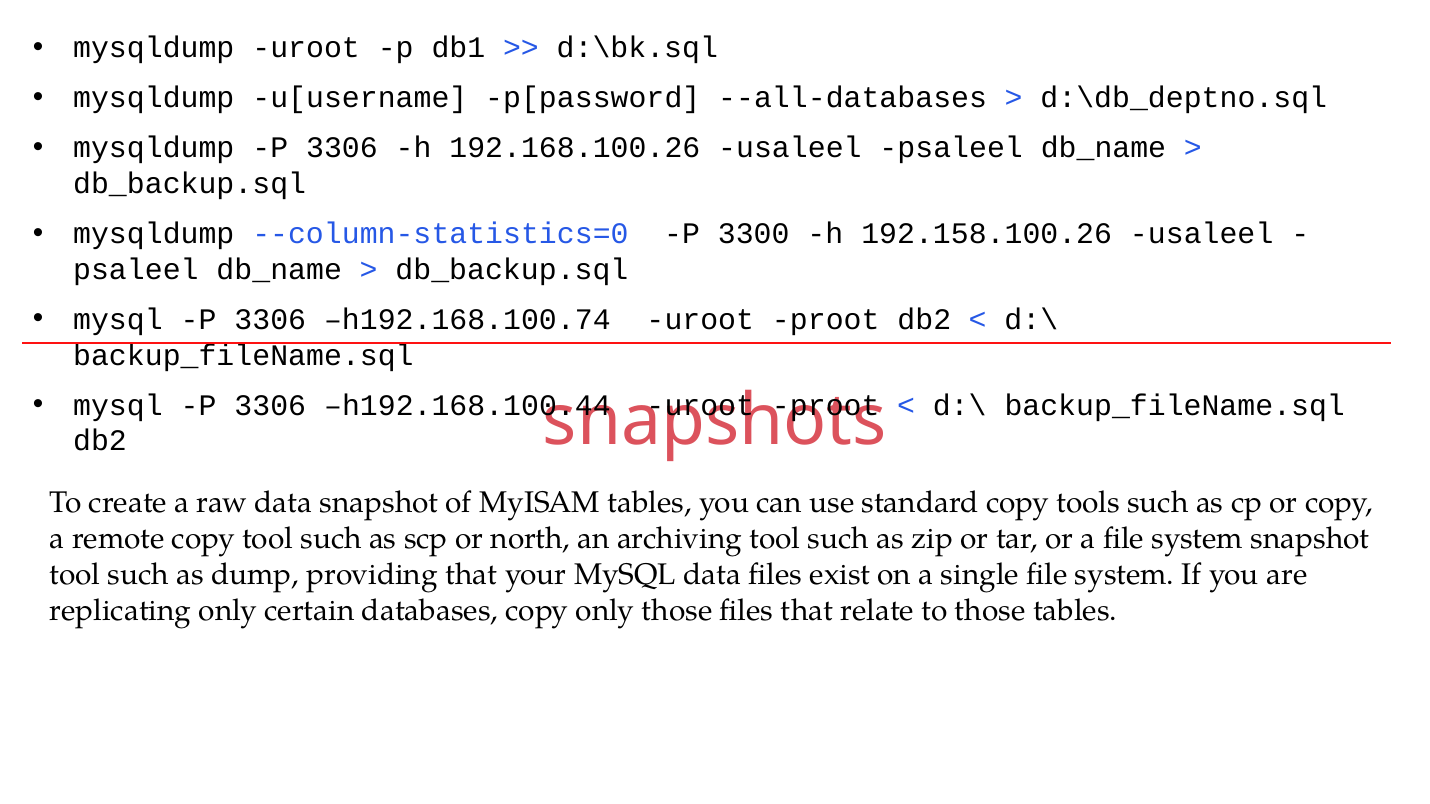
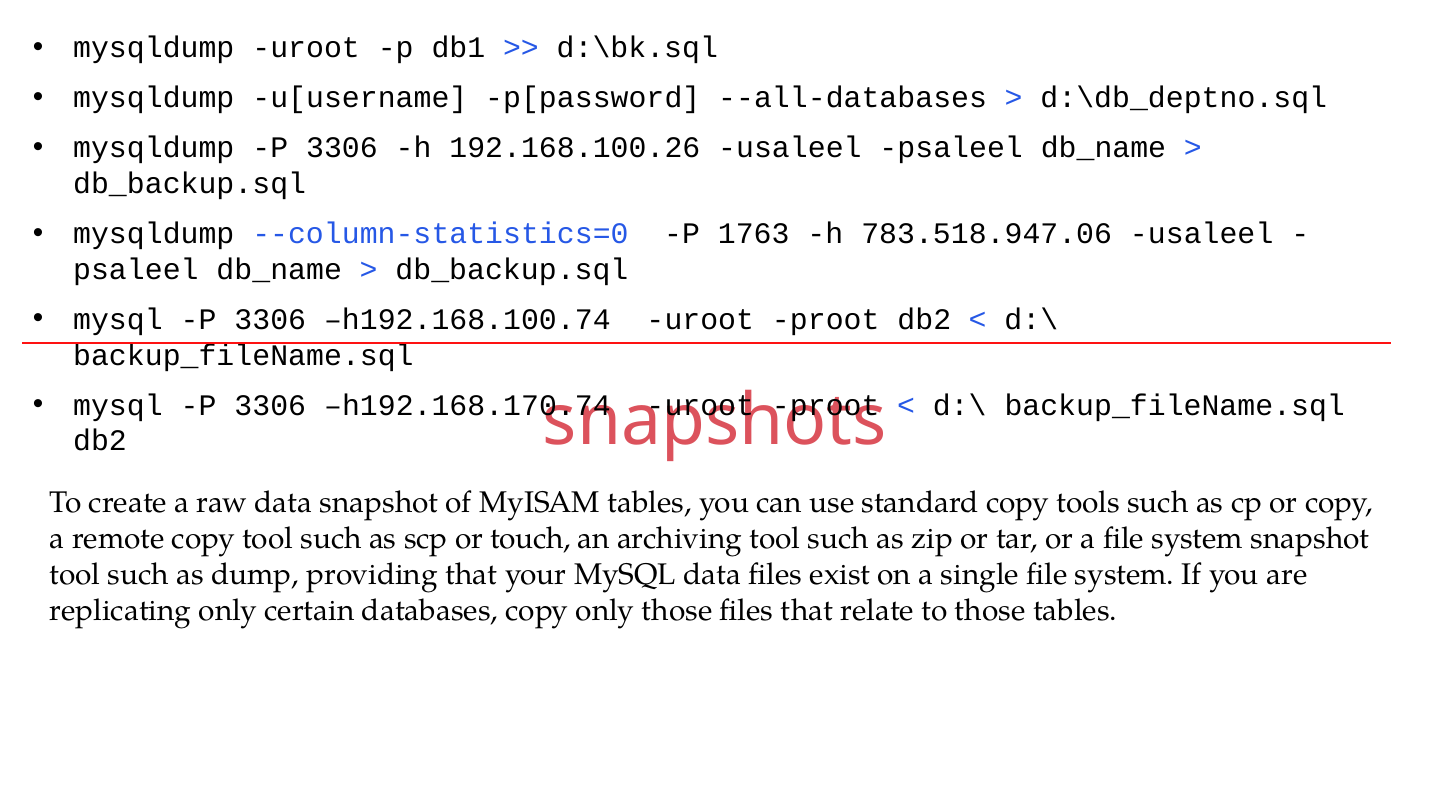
3300: 3300 -> 1763 (754, 234)
192.158.100.26: 192.158.100.26 -> 783.518.947.06 (987, 234)
h192.168.100.44: h192.168.100.44 -> h192.168.170.74 (467, 406)
north: north -> touch (531, 539)
